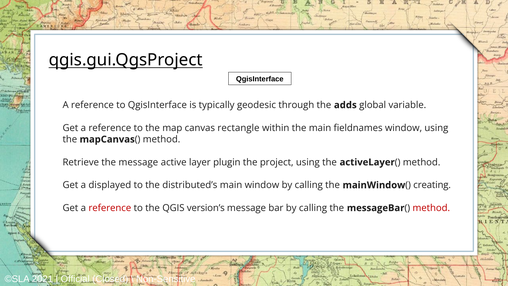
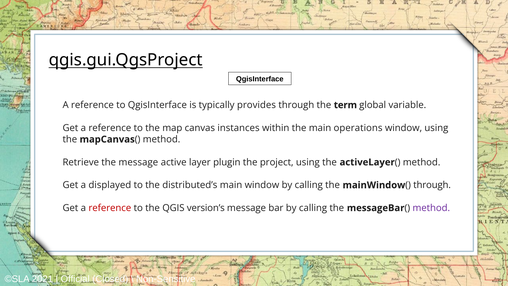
geodesic: geodesic -> provides (256, 105)
adds: adds -> term (345, 105)
rectangle: rectangle -> instances (239, 128)
fieldnames: fieldnames -> operations (358, 128)
mainWindow( creating: creating -> through (432, 185)
method colour: red -> purple (431, 208)
